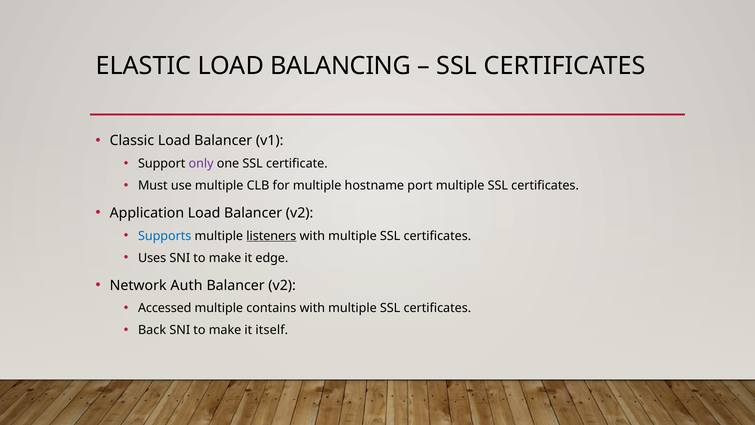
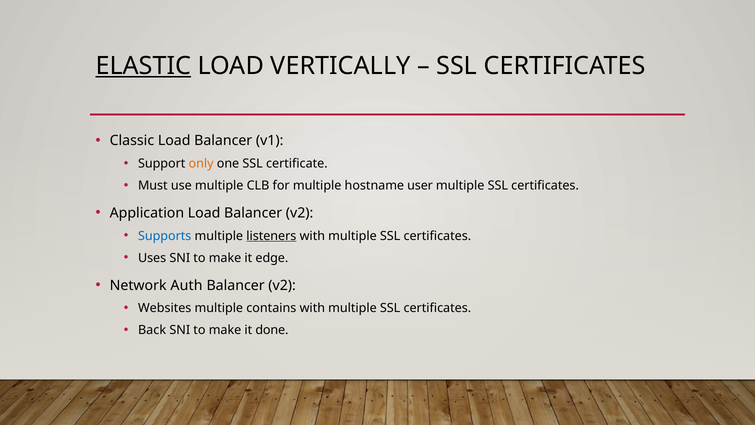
ELASTIC underline: none -> present (143, 66)
BALANCING: BALANCING -> VERTICALLY (341, 66)
only colour: purple -> orange (201, 163)
port: port -> user (420, 185)
Accessed: Accessed -> Websites (165, 308)
itself: itself -> done (272, 330)
